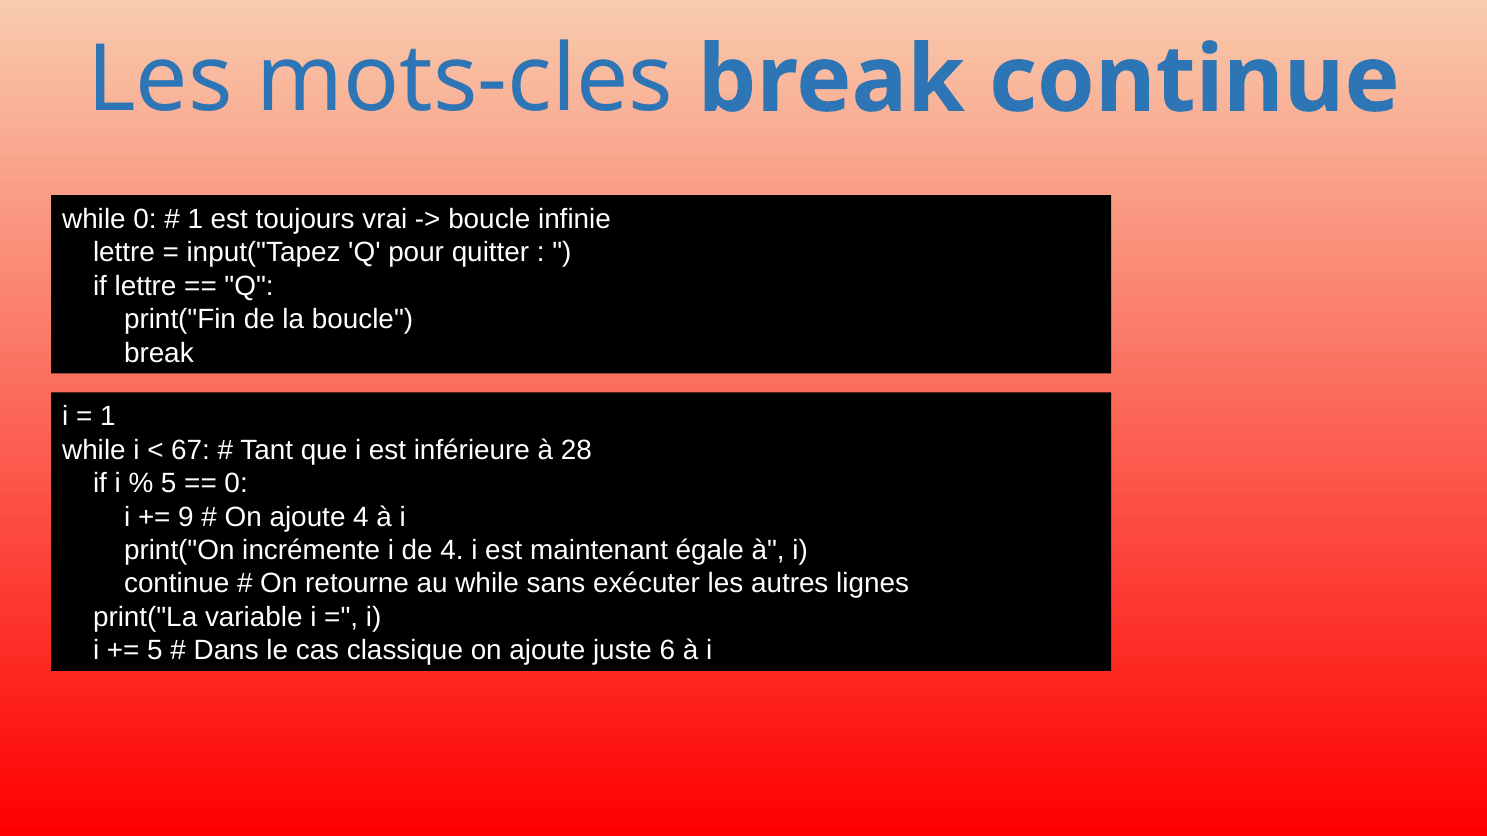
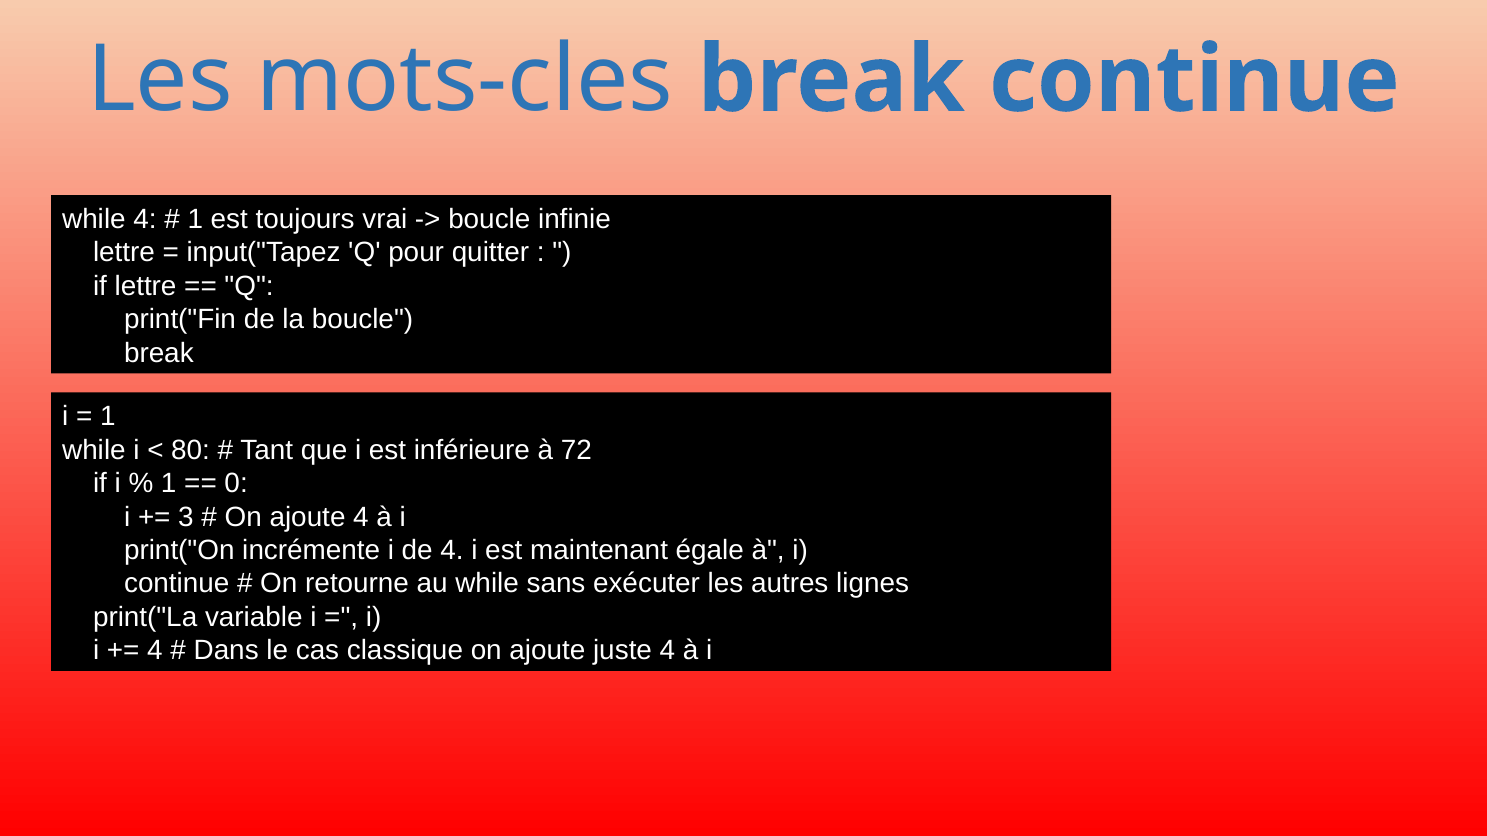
while 0: 0 -> 4 (145, 219)
67: 67 -> 80 (191, 450)
28: 28 -> 72 (576, 450)
5: 5 -> 1 (169, 484)
9: 9 -> 3 (186, 517)
5: 5 -> 4 (155, 651)
juste 6: 6 -> 4 (667, 651)
